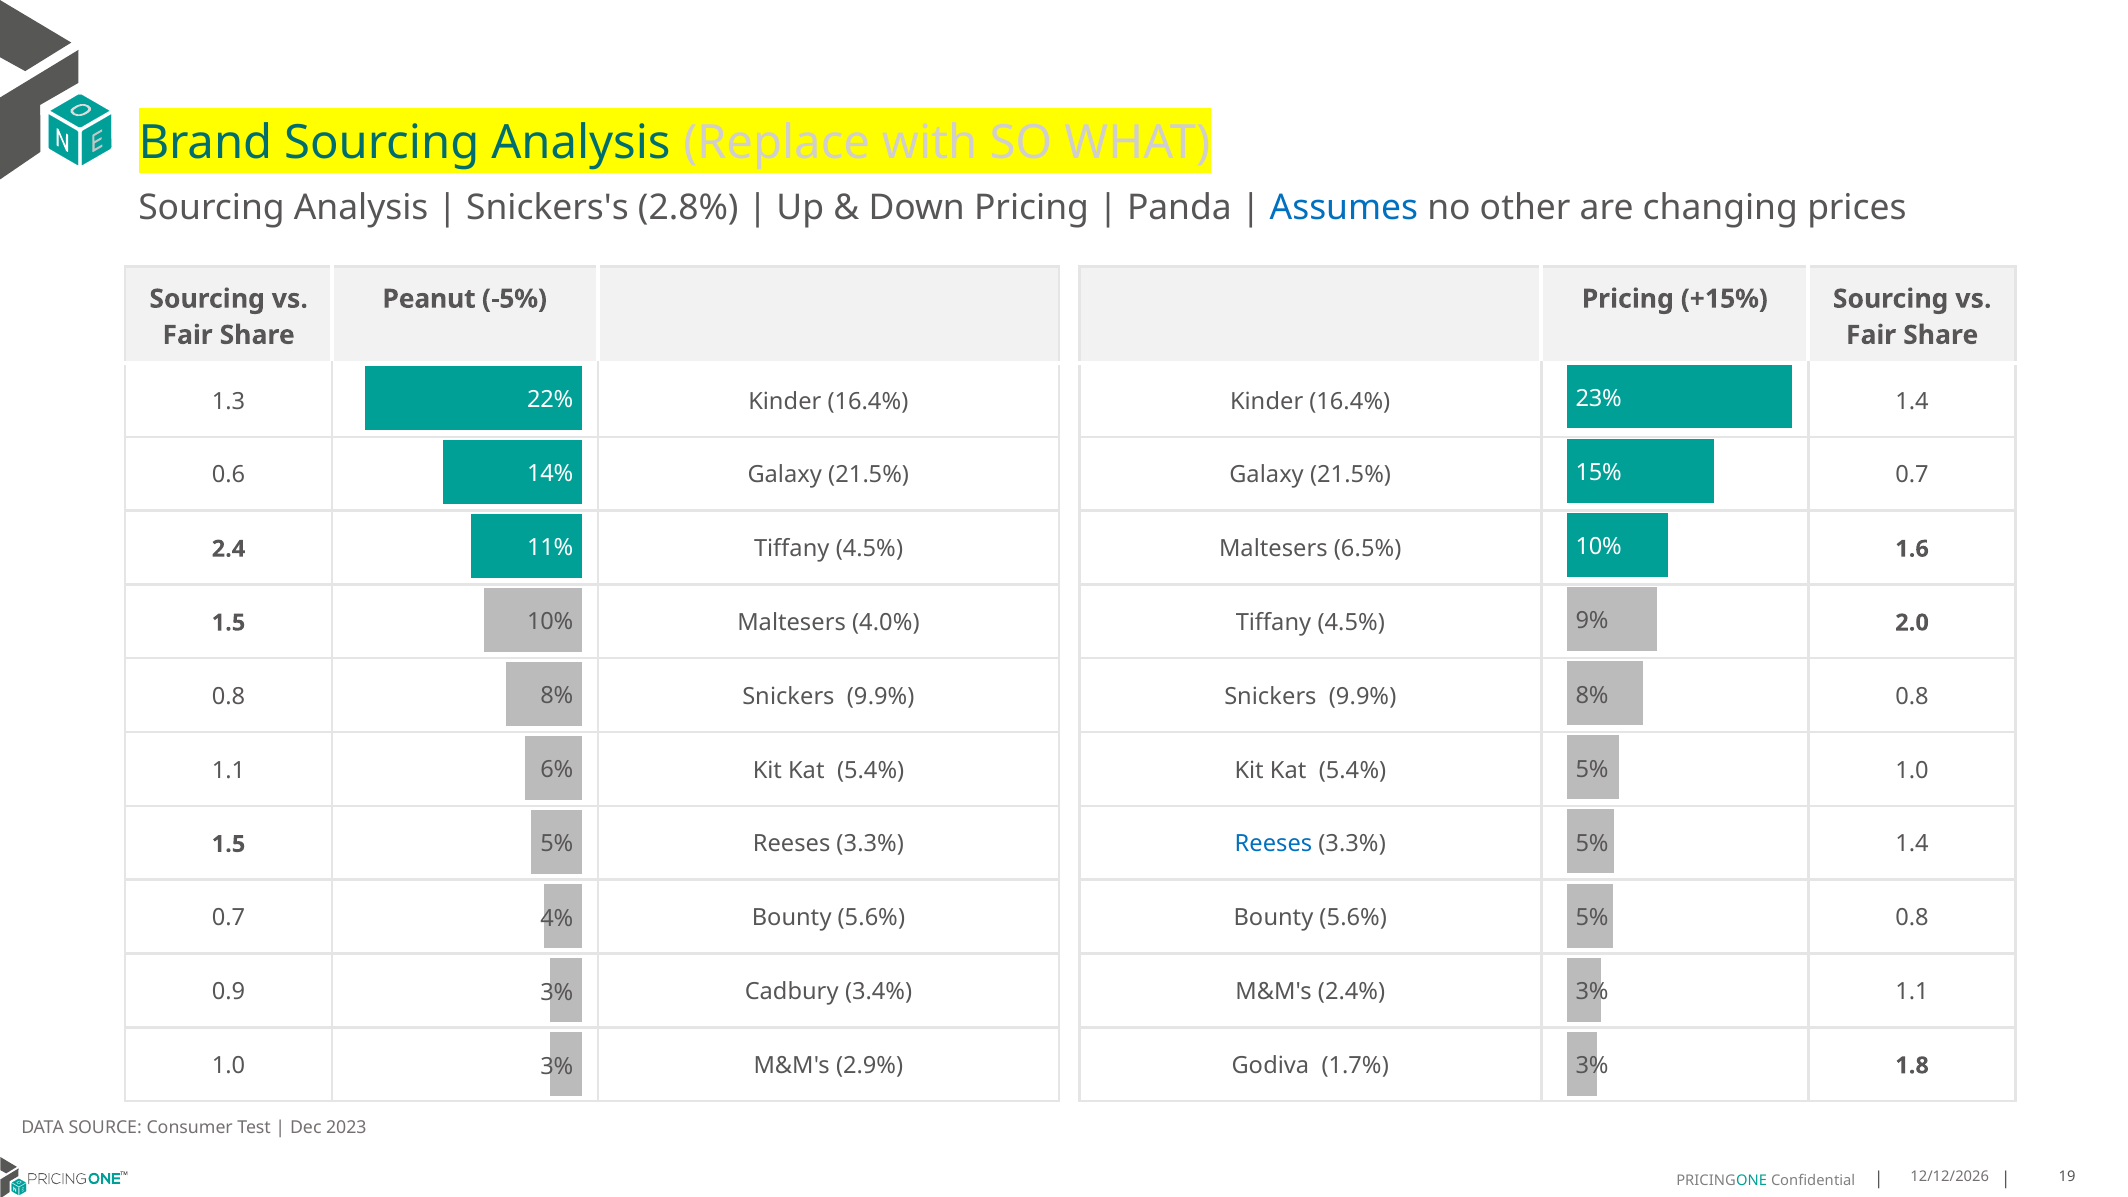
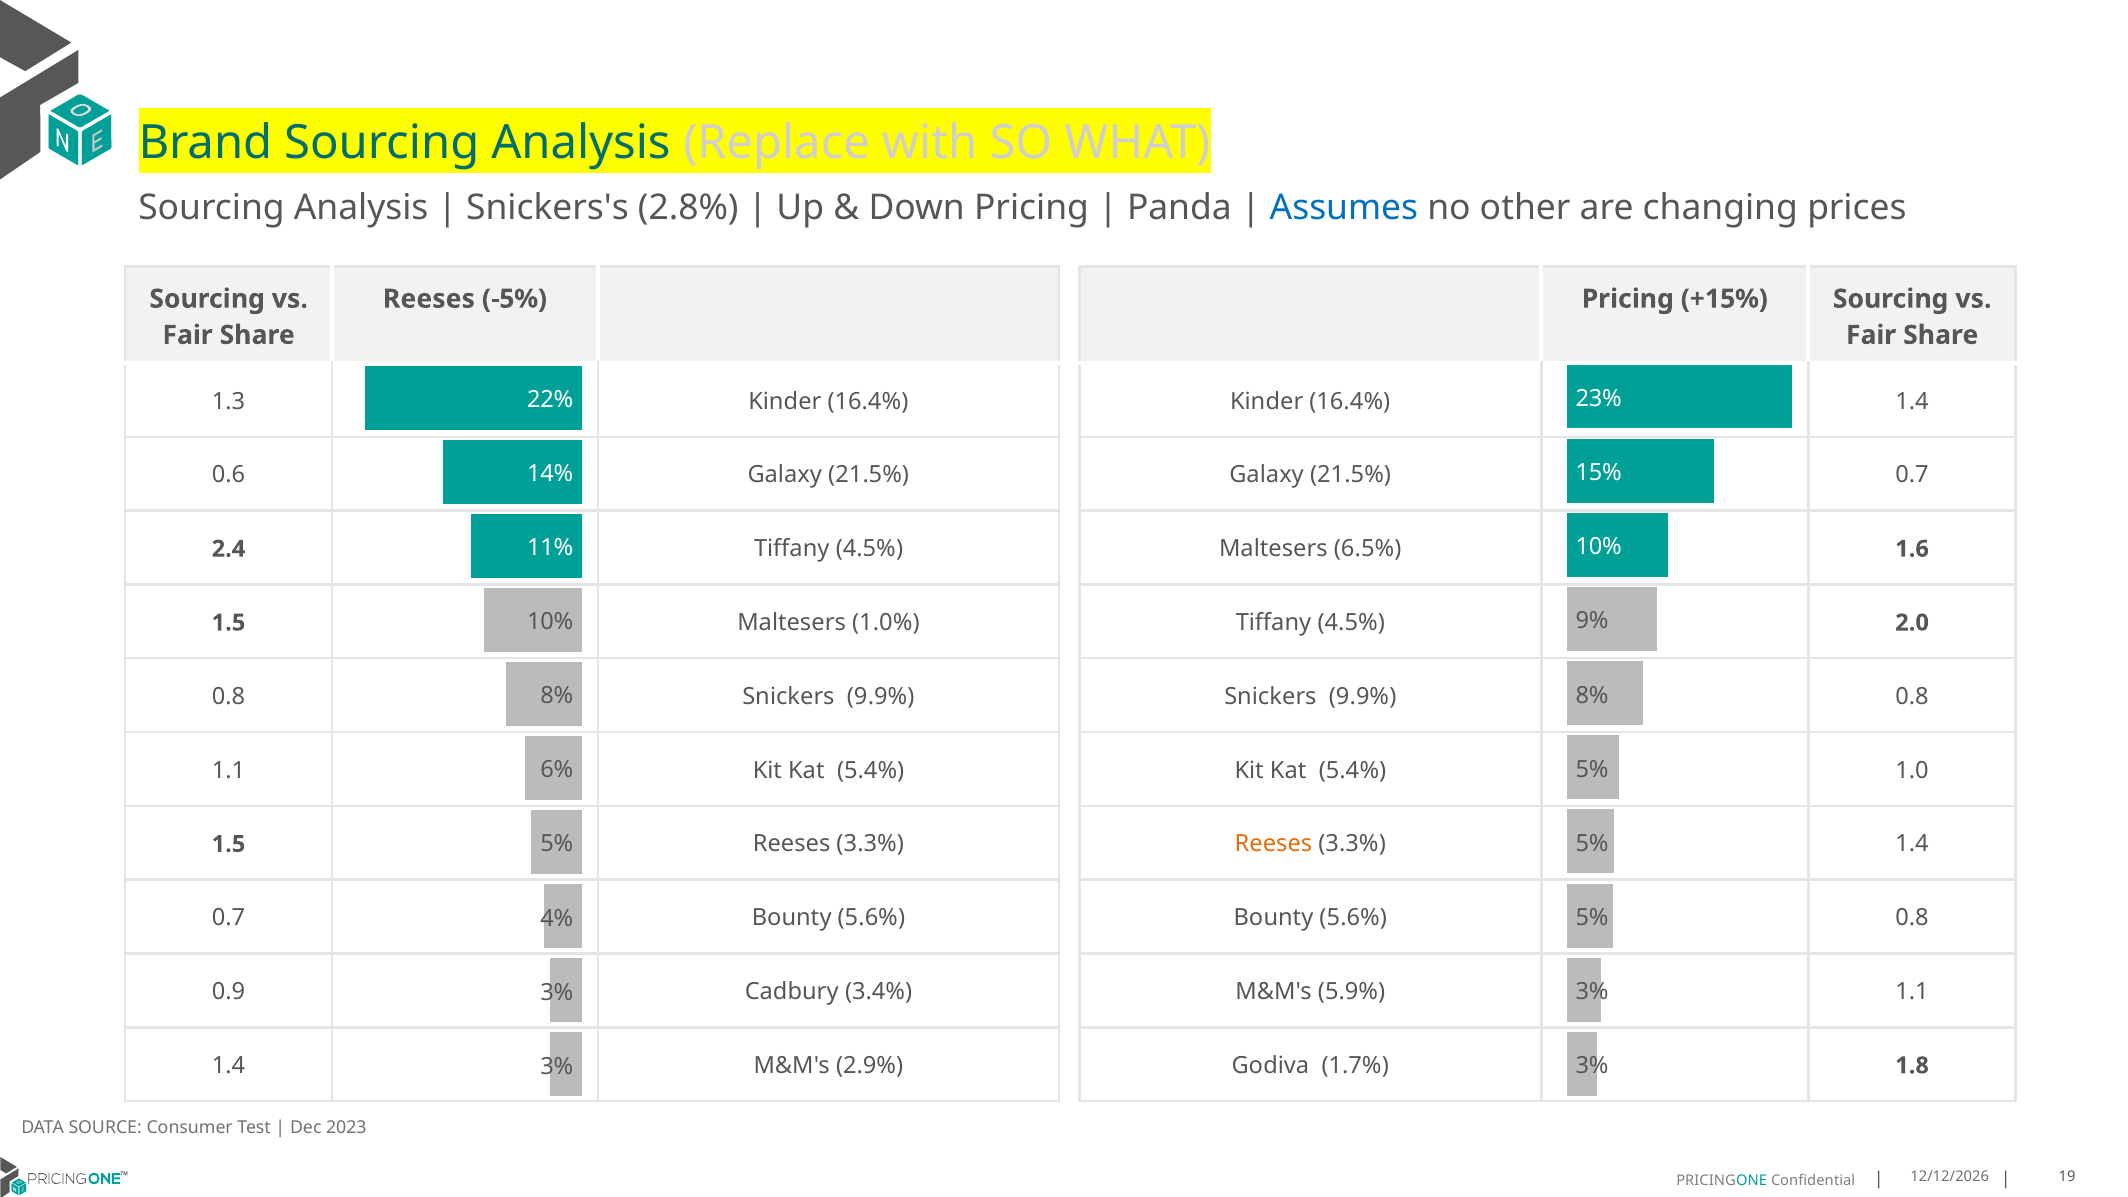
Peanut: Peanut -> Reeses (429, 299)
4.0%: 4.0% -> 1.0% (886, 623)
Reeses colour: blue -> orange (1273, 844)
2.4%: 2.4% -> 5.9% (1352, 992)
1.0: 1.0 -> 1.4 (229, 1066)
